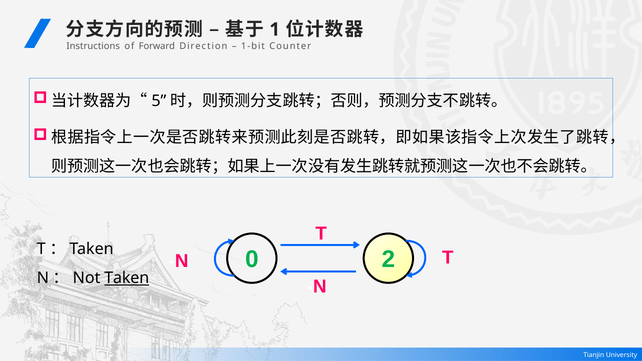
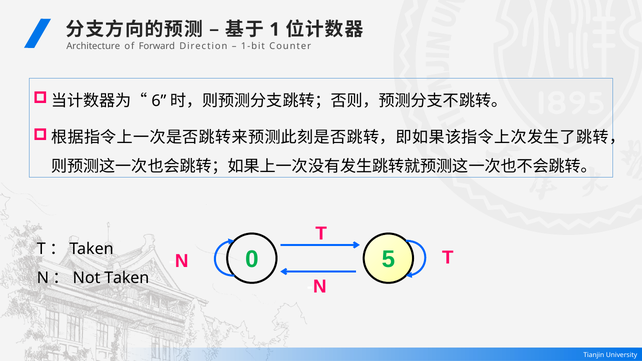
Instructions: Instructions -> Architecture (93, 46)
5: 5 -> 6 (159, 101)
2: 2 -> 5 (388, 259)
Taken underline: present -> none (127, 278)
